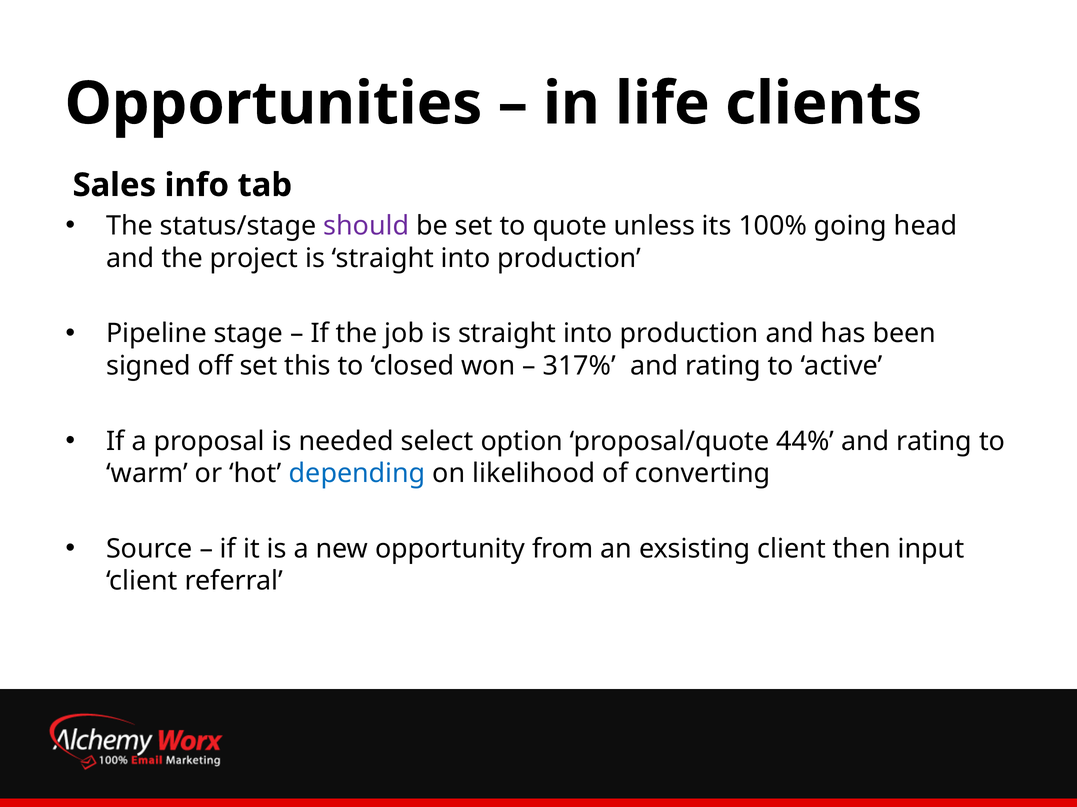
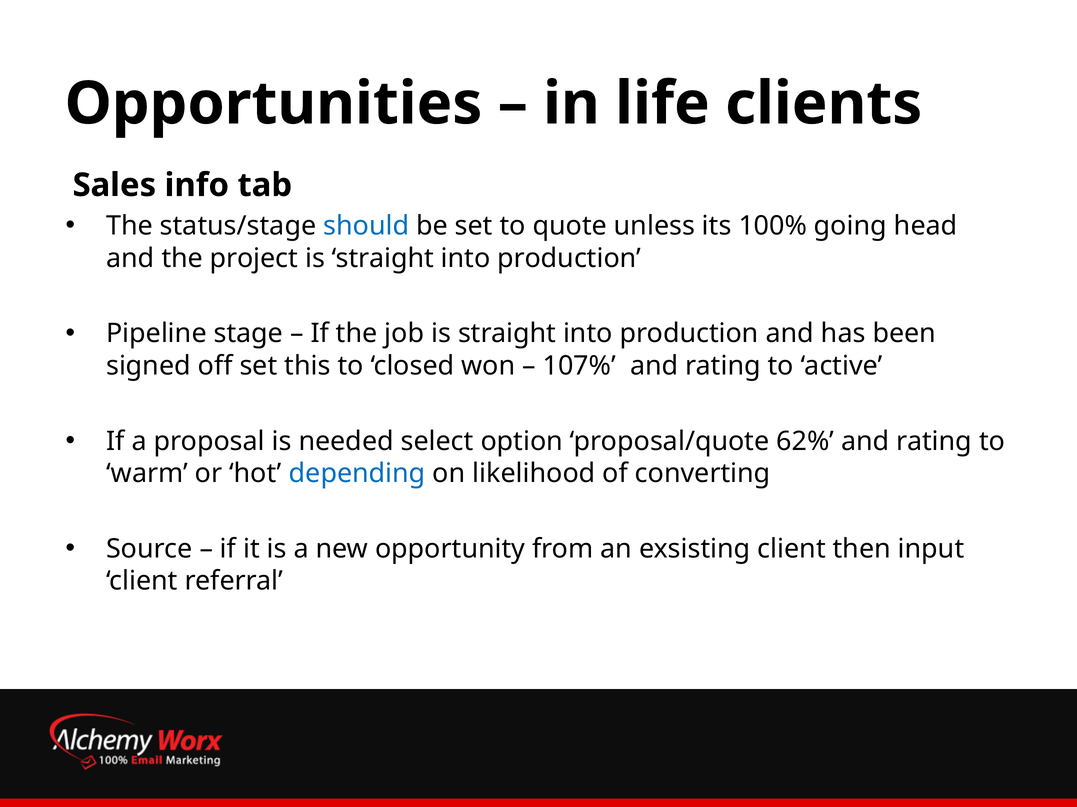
should colour: purple -> blue (366, 226)
317%: 317% -> 107% (579, 366)
44%: 44% -> 62% (805, 442)
